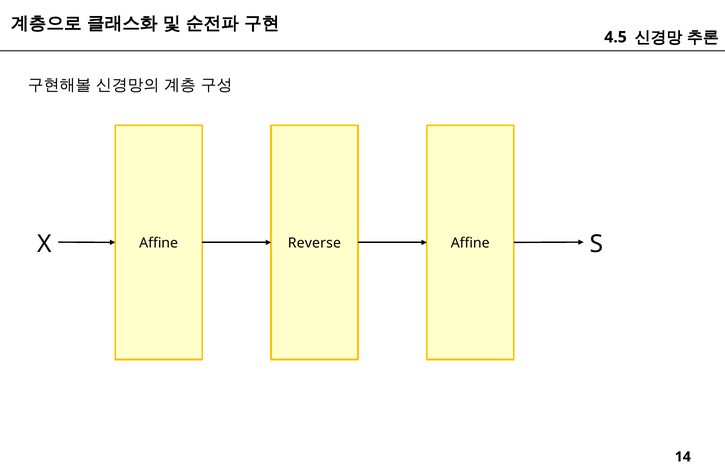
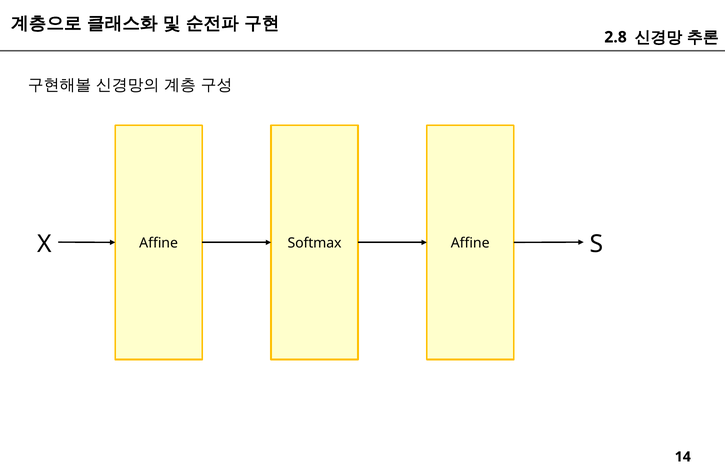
4.5: 4.5 -> 2.8 (616, 37)
Reverse: Reverse -> Softmax (315, 243)
